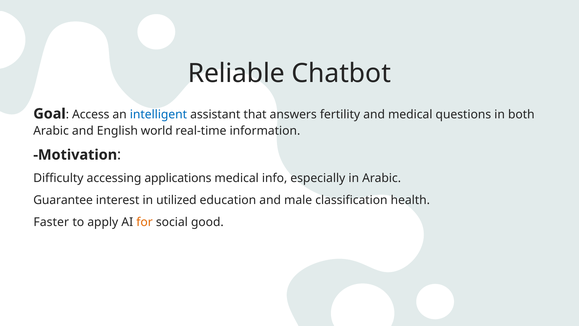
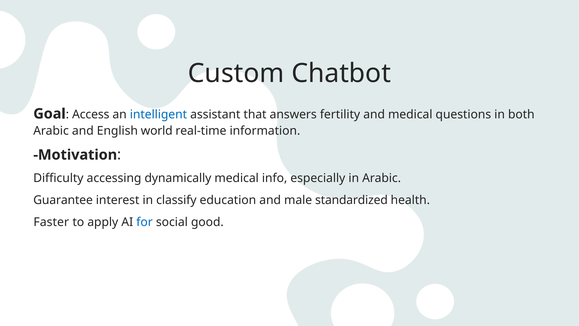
Reliable: Reliable -> Custom (236, 73)
applications: applications -> dynamically (178, 178)
utilized: utilized -> classify (176, 200)
classification: classification -> standardized (351, 200)
for colour: orange -> blue (145, 222)
